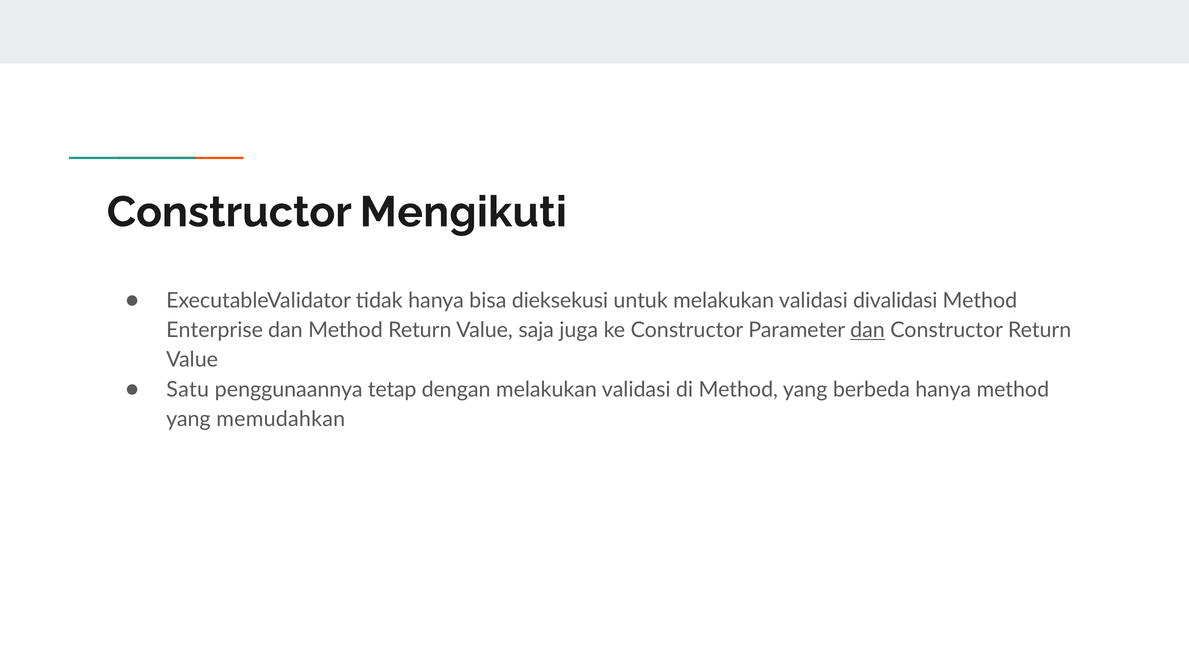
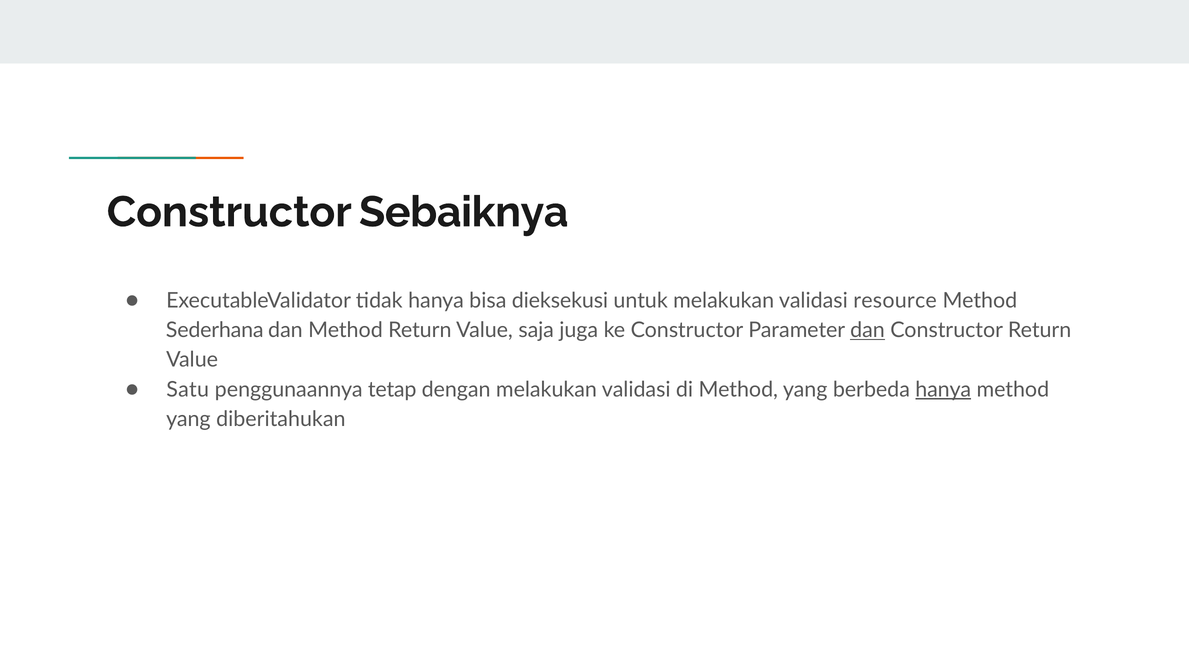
Mengikuti: Mengikuti -> Sebaiknya (464, 212)
divalidasi: divalidasi -> resource (895, 300)
Enterprise: Enterprise -> Sederhana (215, 330)
hanya underline: none -> present (943, 389)
memudahkan: memudahkan -> diberitahukan (281, 419)
